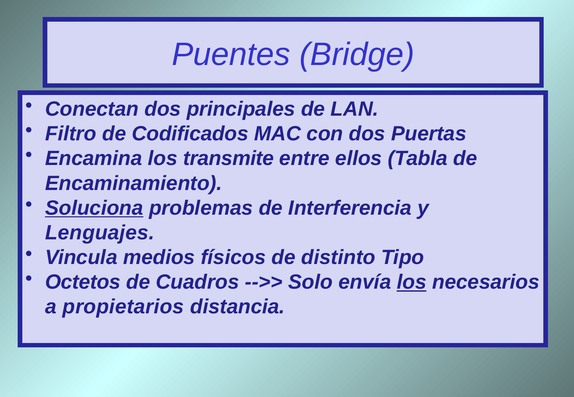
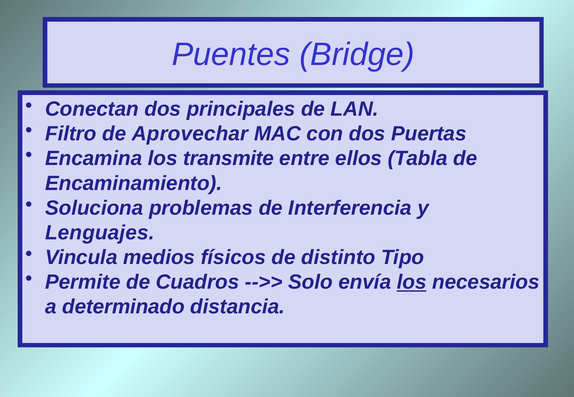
Codificados: Codificados -> Aprovechar (190, 134)
Soluciona underline: present -> none (94, 208)
Octetos: Octetos -> Permite (83, 282)
propietarios: propietarios -> determinado (123, 307)
